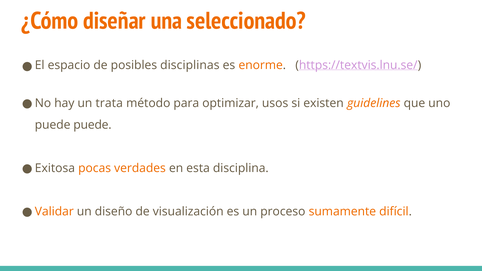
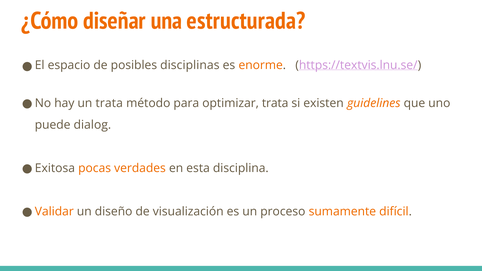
seleccionado: seleccionado -> estructurada (246, 21)
optimizar usos: usos -> trata (275, 103)
puede puede: puede -> dialog (92, 125)
